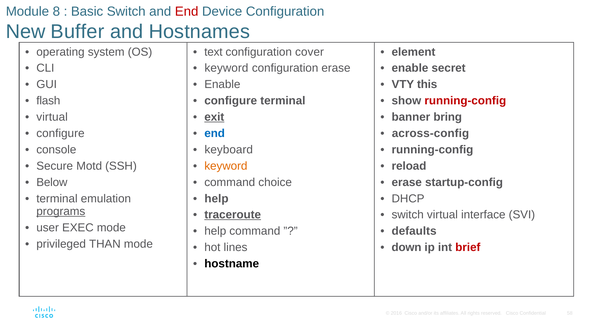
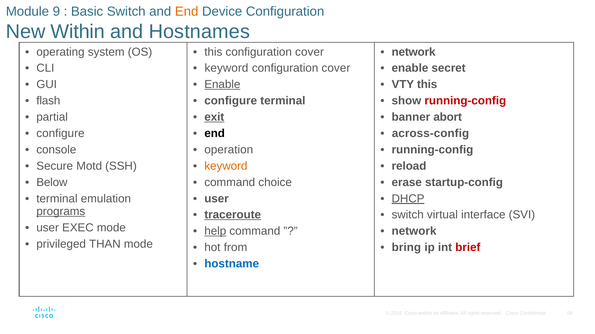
8: 8 -> 9 (56, 11)
End colour: red -> orange (187, 11)
Buffer: Buffer -> Within (78, 32)
text: text -> this (213, 52)
element: element -> network (414, 52)
erase: erase -> cover (336, 68)
Enable underline: none -> present (222, 85)
virtual: virtual -> partial (52, 117)
bring: bring -> abort (448, 117)
end colour: blue -> black (215, 134)
keyboard: keyboard -> operation (229, 150)
help: help -> user (217, 199)
DHCP underline: none -> present (408, 199)
help underline: none -> present (215, 232)
defaults: defaults -> network (414, 232)
lines: lines -> from (235, 248)
down: down -> bring (406, 248)
hostname colour: black -> blue (232, 264)
